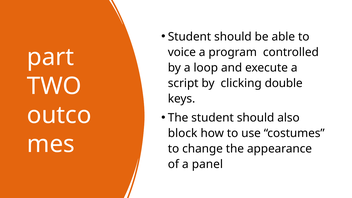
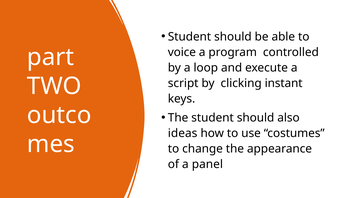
double: double -> instant (284, 83)
block: block -> ideas (183, 133)
